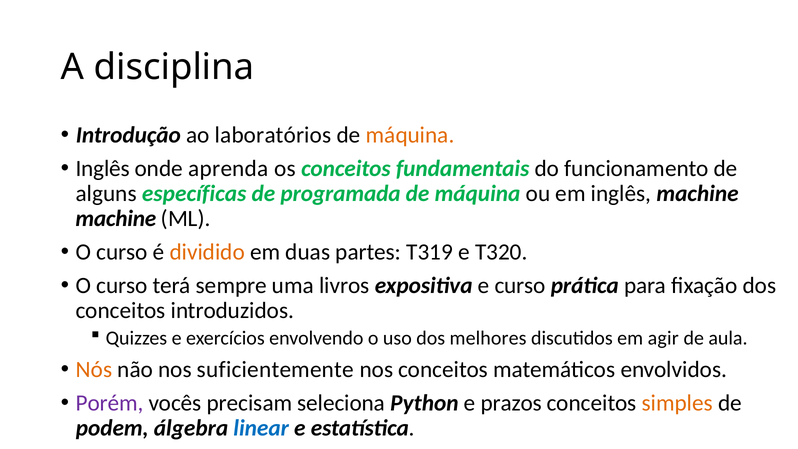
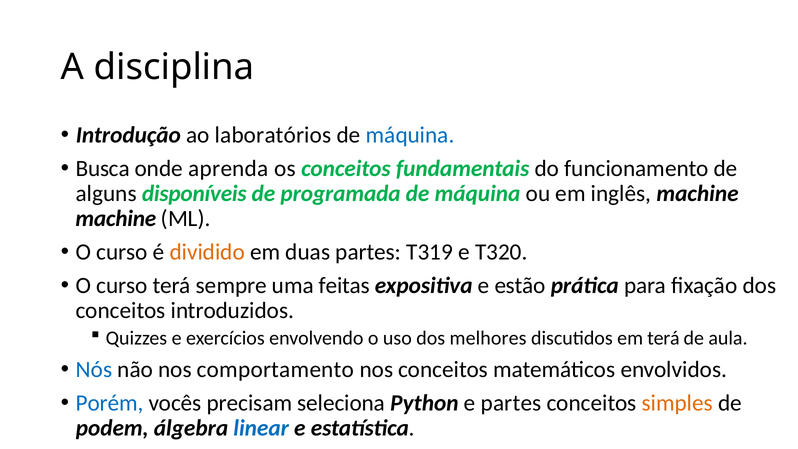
máquina colour: orange -> blue (410, 135)
Inglês: Inglês -> Busca (103, 168)
específicas: específicas -> disponíveis (194, 193)
livros: livros -> feitas (344, 285)
e curso: curso -> estão (520, 285)
em agir: agir -> terá (663, 338)
Nós colour: orange -> blue (94, 369)
suficientemente: suficientemente -> comportamento (276, 369)
Porém colour: purple -> blue (110, 403)
e prazos: prazos -> partes (511, 403)
